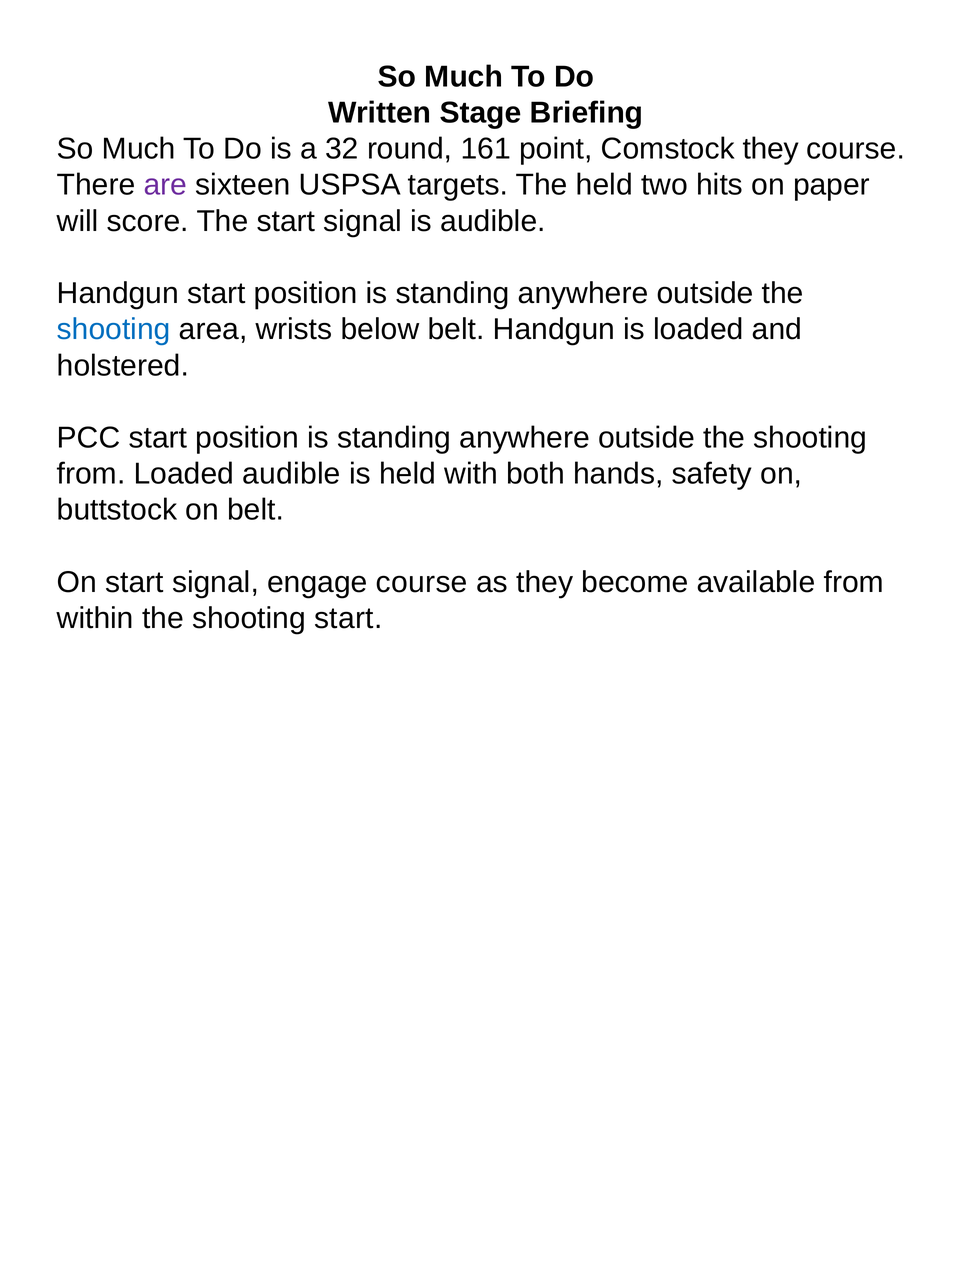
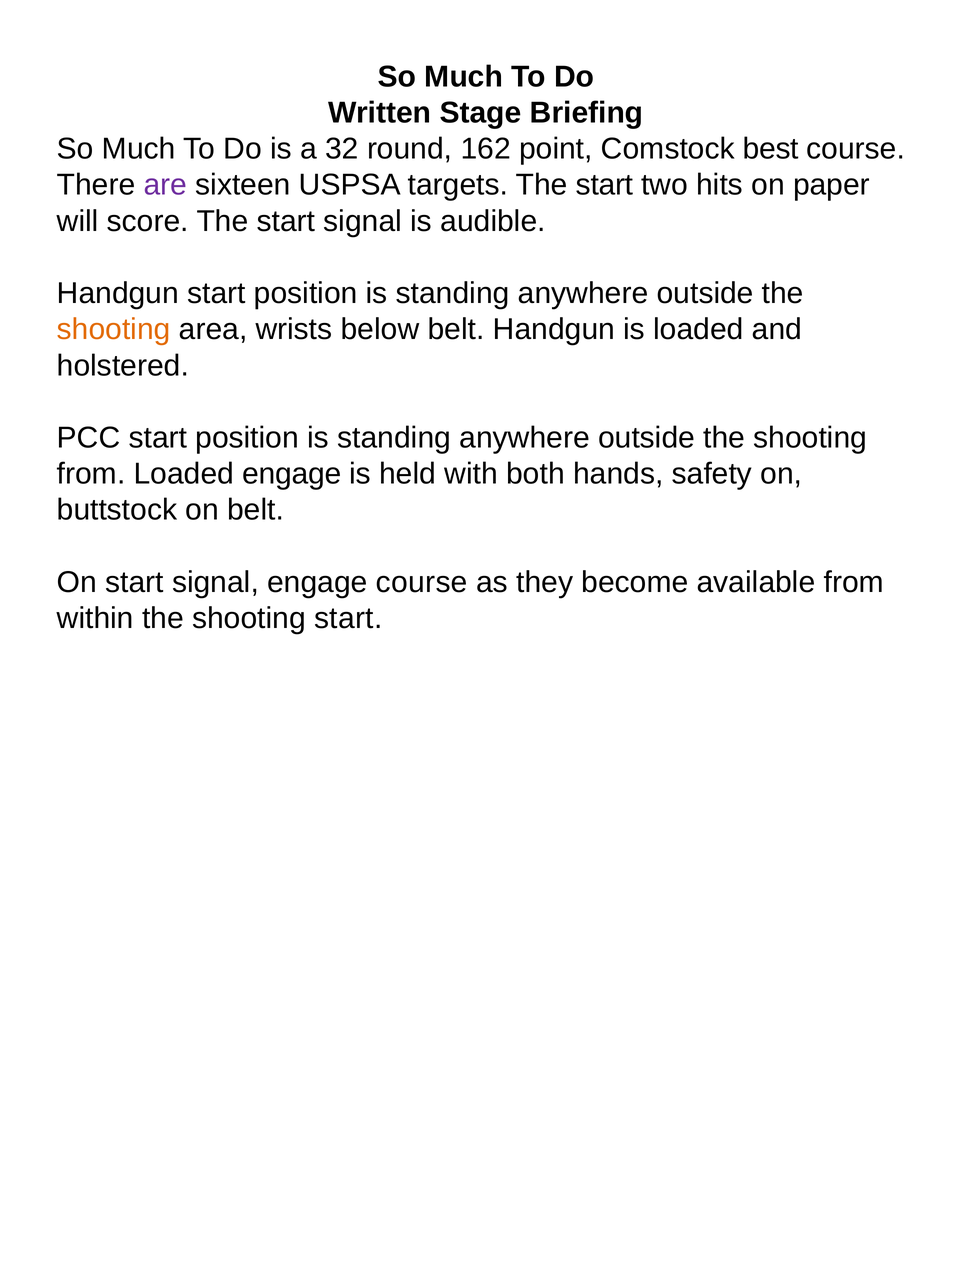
161: 161 -> 162 (486, 149)
Comstock they: they -> best (771, 149)
targets The held: held -> start (605, 185)
shooting colour: blue -> orange (114, 329)
Loaded audible: audible -> engage (292, 474)
